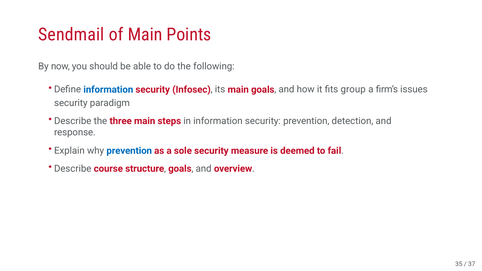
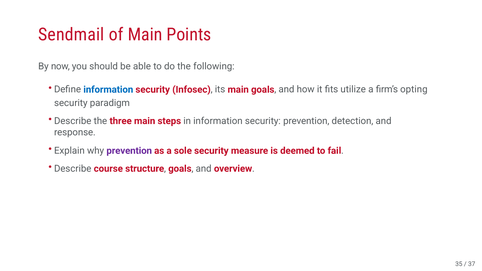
group: group -> utilize (353, 90)
issues: issues -> opting (414, 90)
prevention colour: blue -> purple (129, 151)
